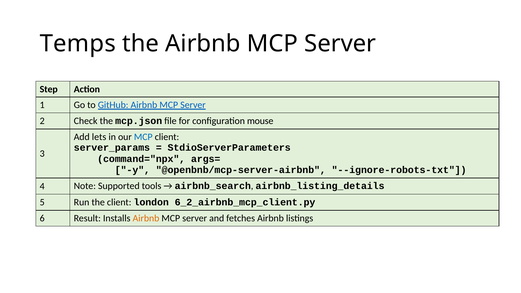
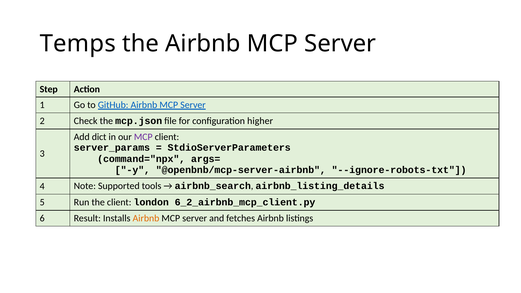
mouse: mouse -> higher (260, 121)
lets: lets -> dict (99, 137)
MCP colour: blue -> purple (143, 137)
